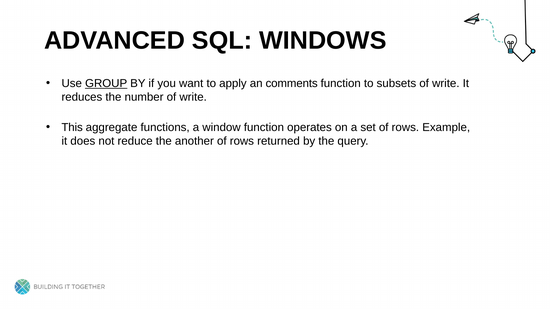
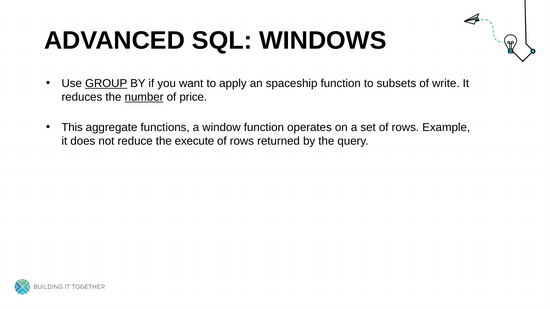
comments: comments -> spaceship (292, 84)
number underline: none -> present (144, 97)
write: write -> price (193, 97)
another: another -> execute (194, 141)
